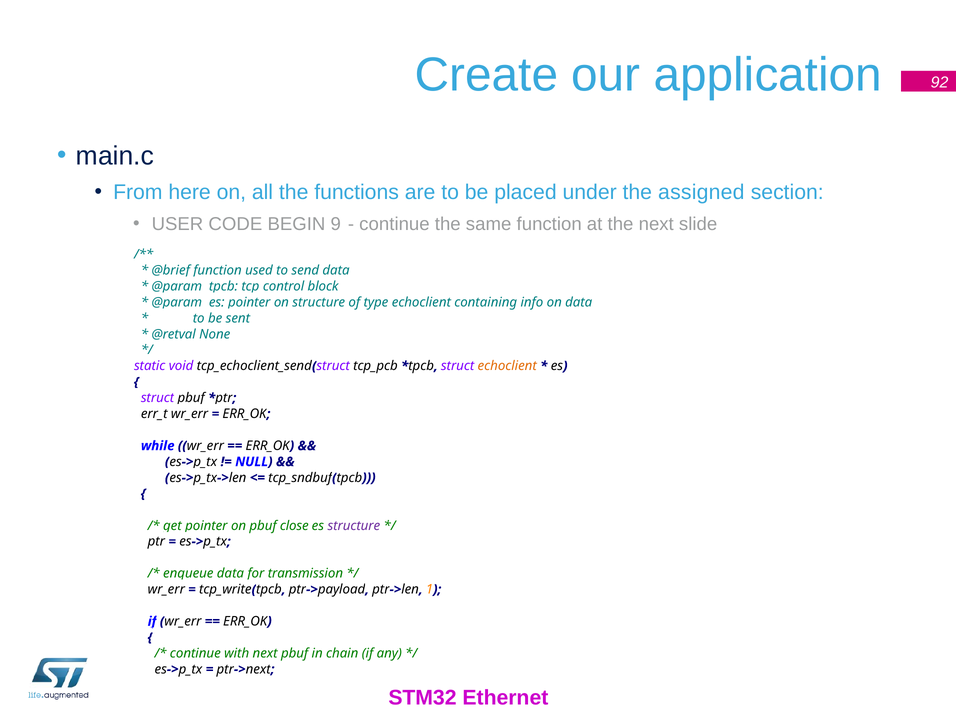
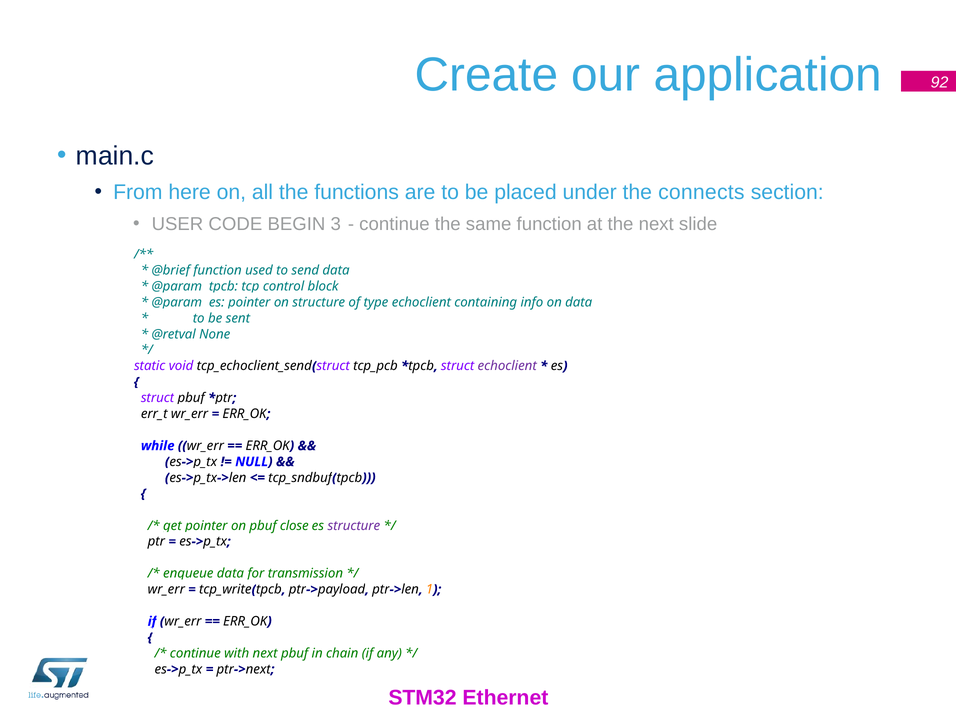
assigned: assigned -> connects (701, 192)
9: 9 -> 3 (336, 224)
echoclient colour: orange -> purple (507, 366)
